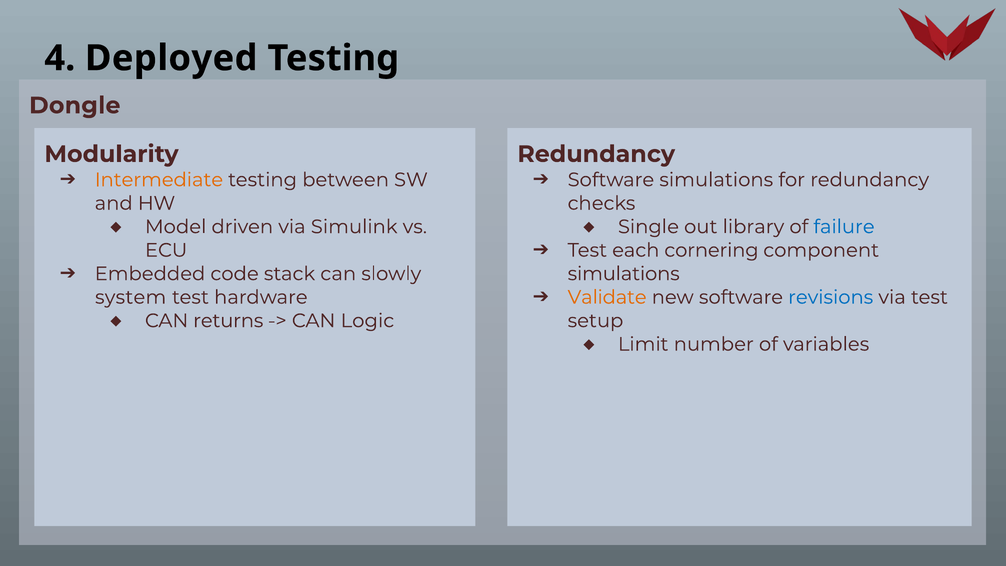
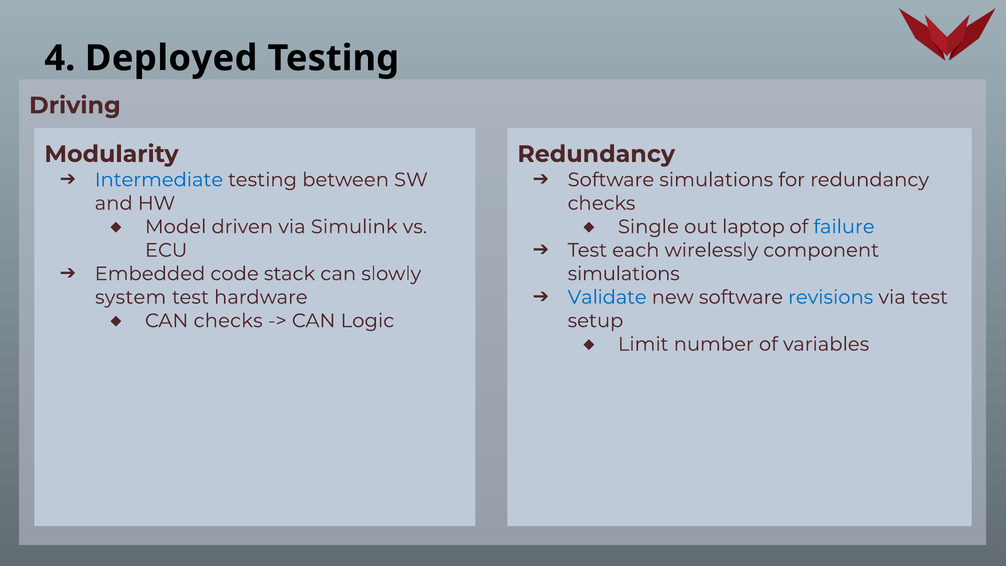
Dongle: Dongle -> Driving (75, 105)
Intermediate colour: orange -> blue (159, 180)
library: library -> laptop (754, 227)
cornering: cornering -> wirelessly (711, 250)
Validate colour: orange -> blue (607, 297)
CAN returns: returns -> checks (228, 321)
